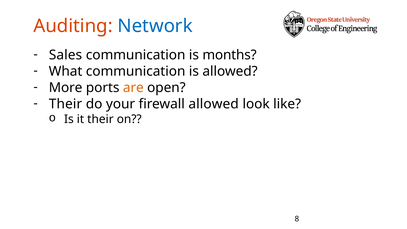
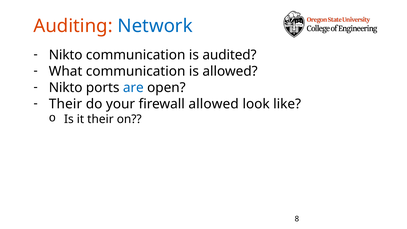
Sales: Sales -> Nikto (66, 55)
months: months -> audited (229, 55)
More: More -> Nikto (66, 88)
are colour: orange -> blue (133, 88)
